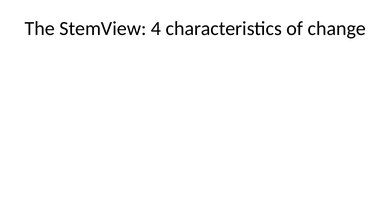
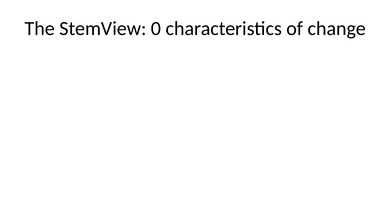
4: 4 -> 0 (156, 29)
